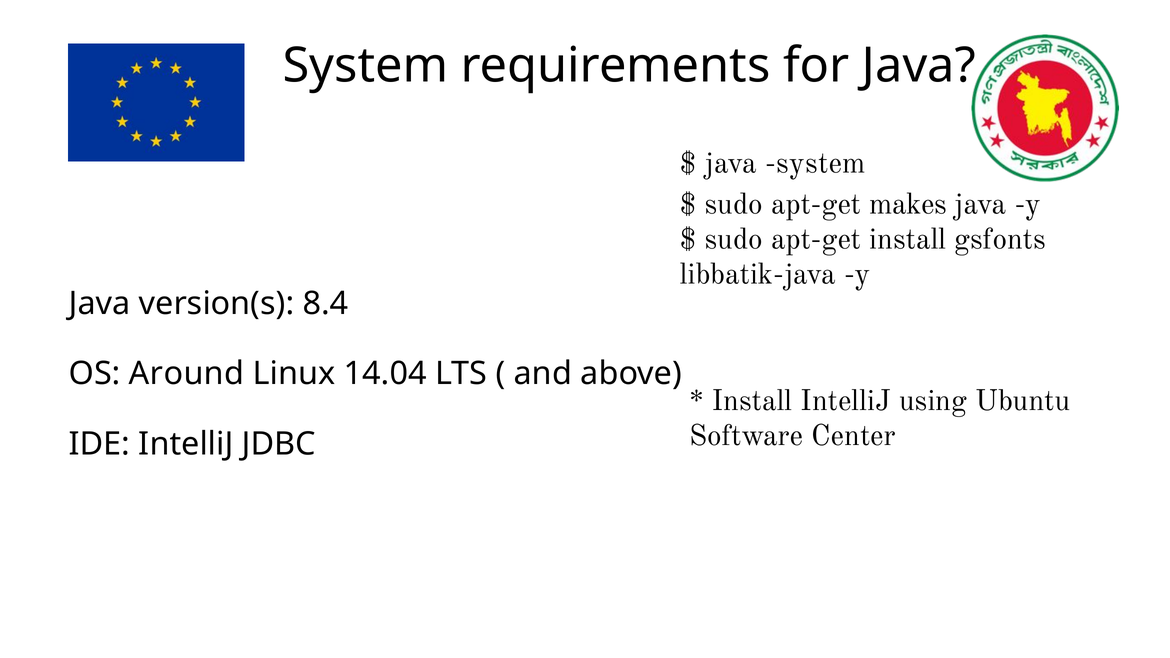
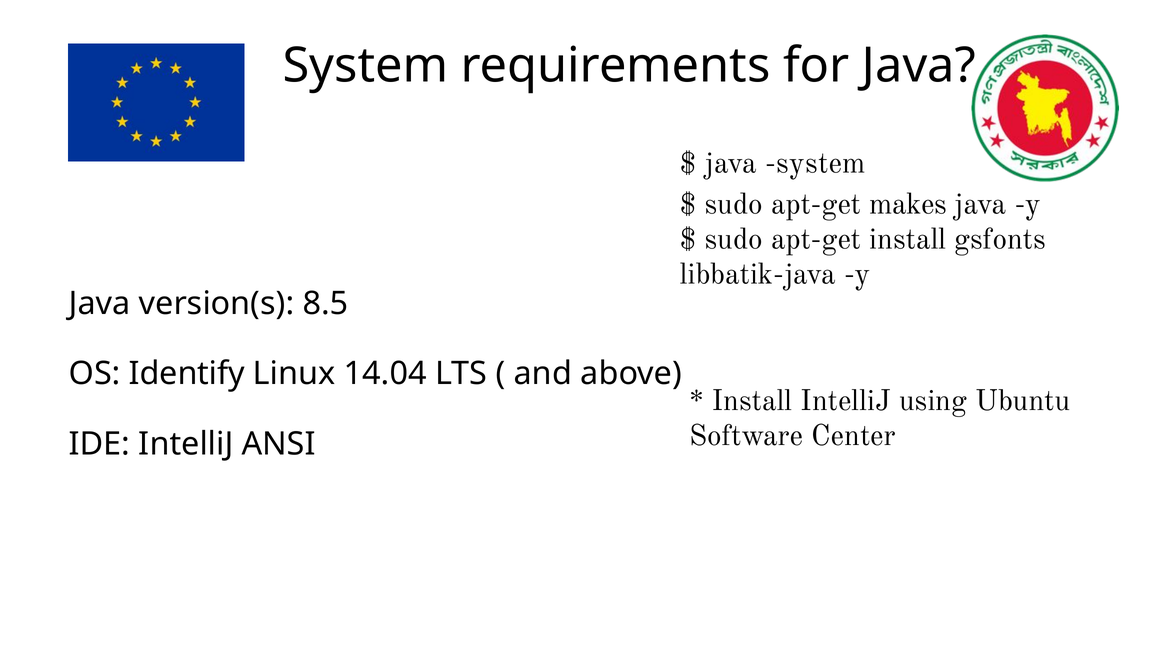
8.4: 8.4 -> 8.5 (326, 304)
Around: Around -> Identify (187, 374)
JDBC: JDBC -> ANSI (279, 444)
